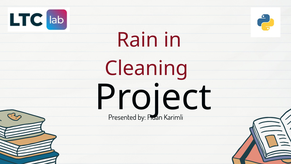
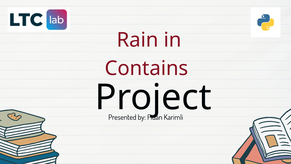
Cleaning: Cleaning -> Contains (146, 68)
